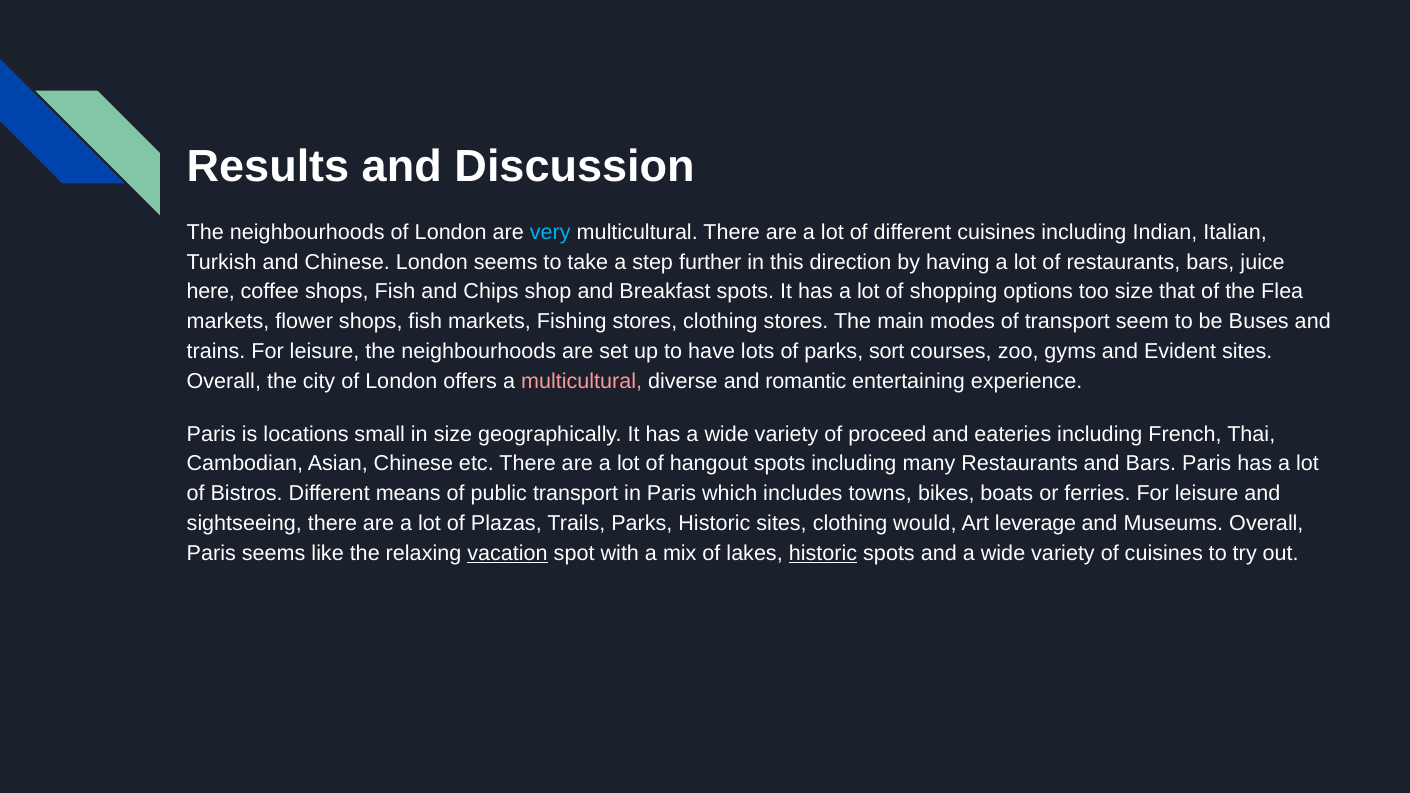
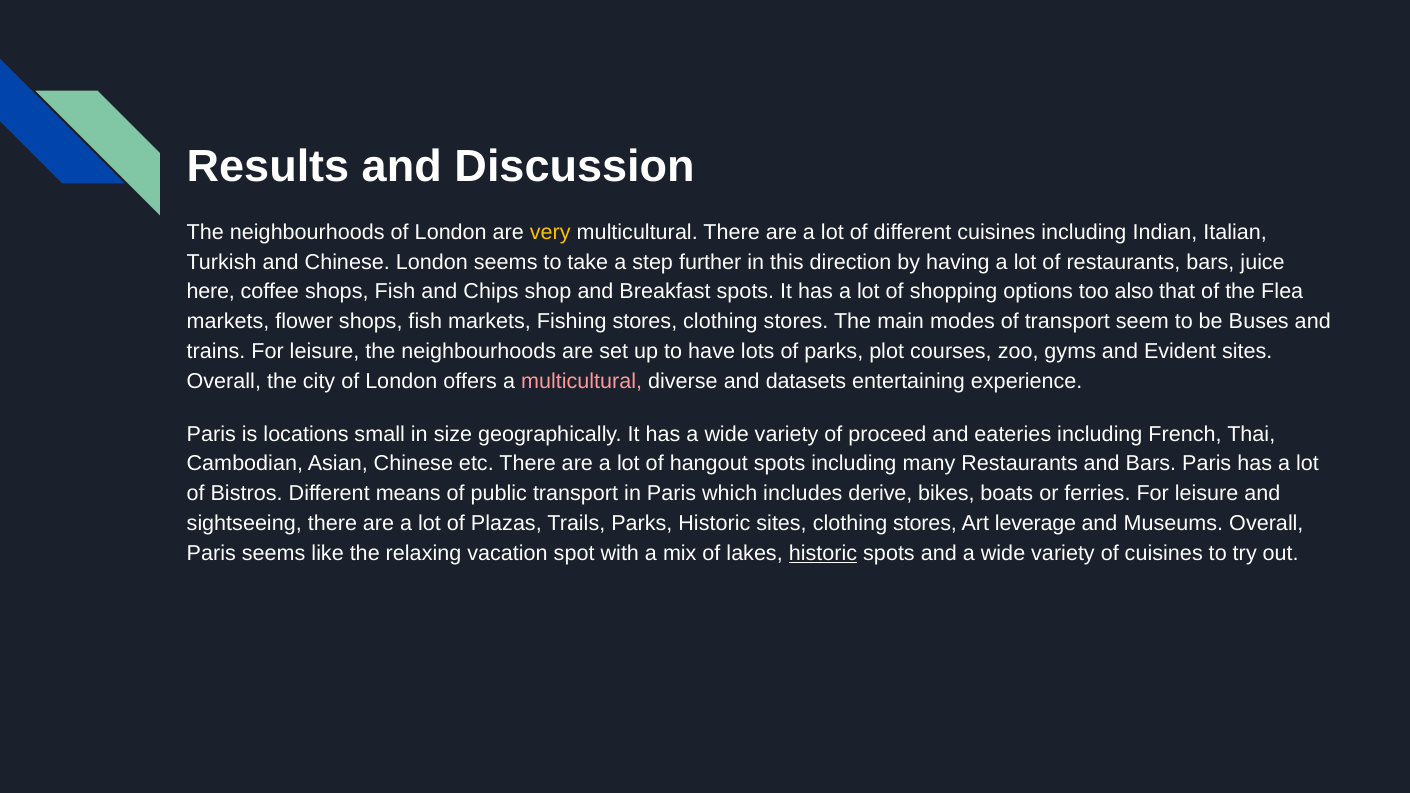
very colour: light blue -> yellow (550, 233)
too size: size -> also (1134, 292)
sort: sort -> plot (887, 351)
romantic: romantic -> datasets (806, 381)
towns: towns -> derive (880, 494)
sites clothing would: would -> stores (925, 523)
vacation underline: present -> none (507, 553)
